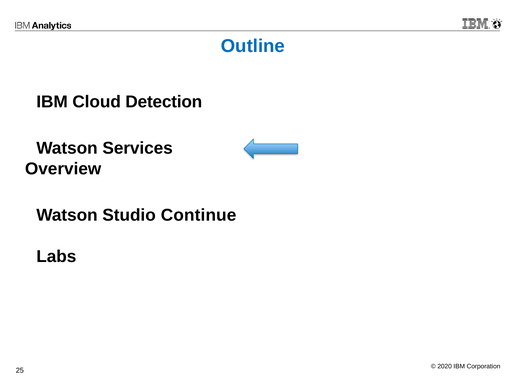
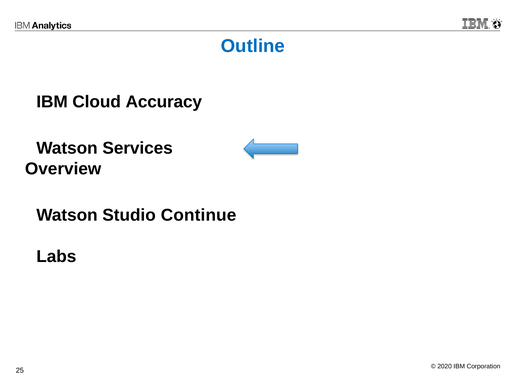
Detection: Detection -> Accuracy (164, 102)
